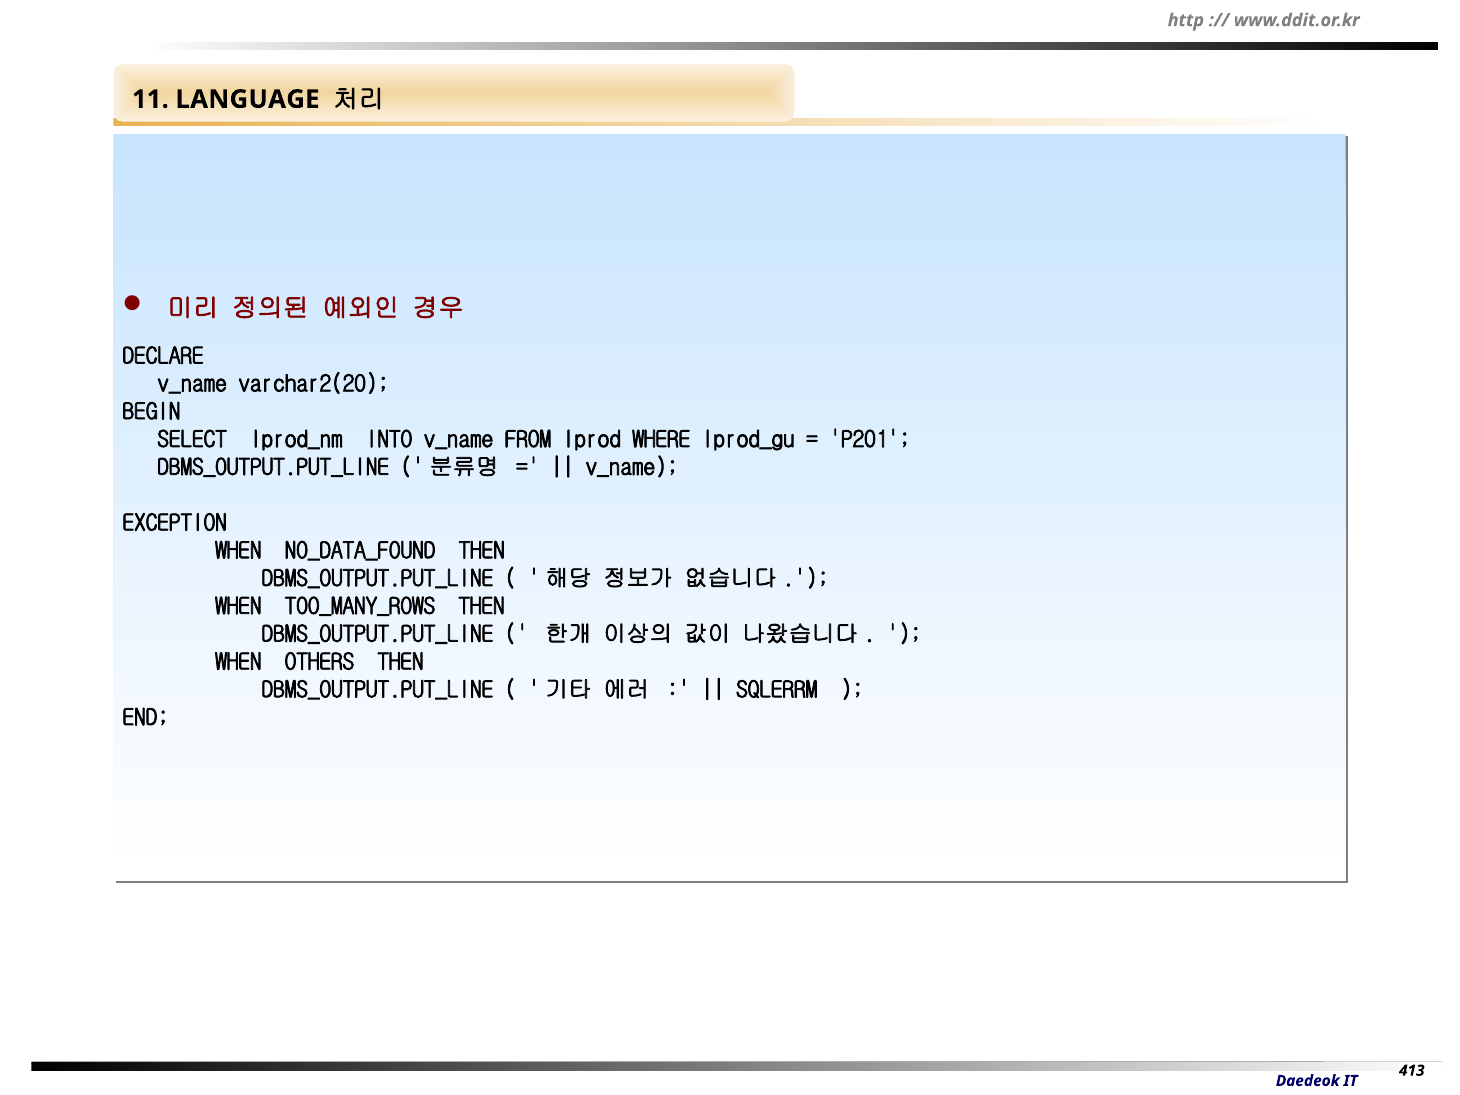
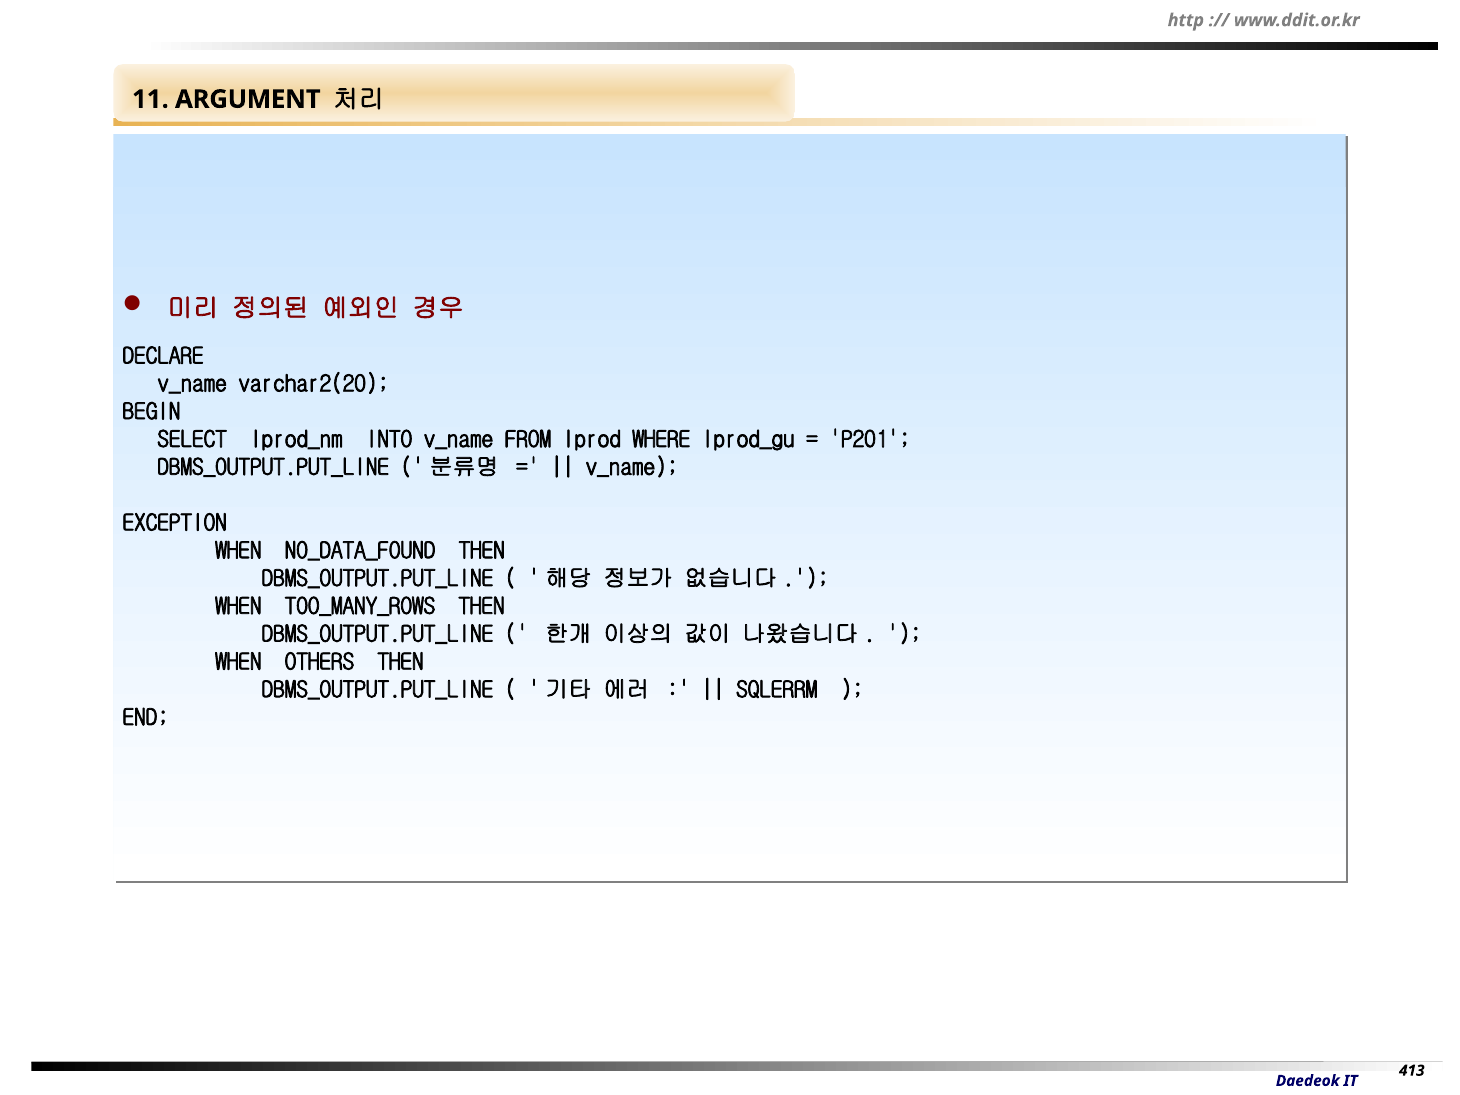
LANGUAGE: LANGUAGE -> ARGUMENT (248, 99)
